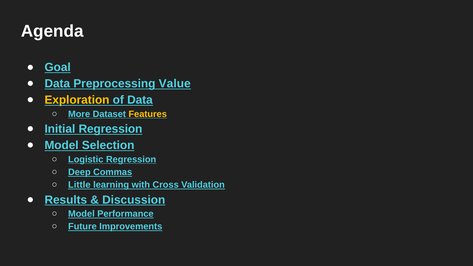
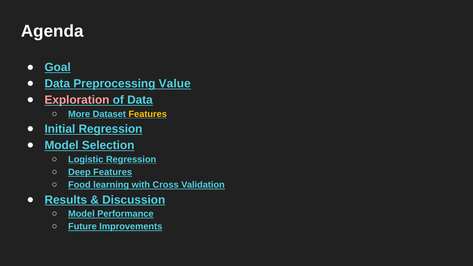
Exploration colour: yellow -> pink (77, 100)
Deep Commas: Commas -> Features (113, 172)
Little: Little -> Food (79, 185)
